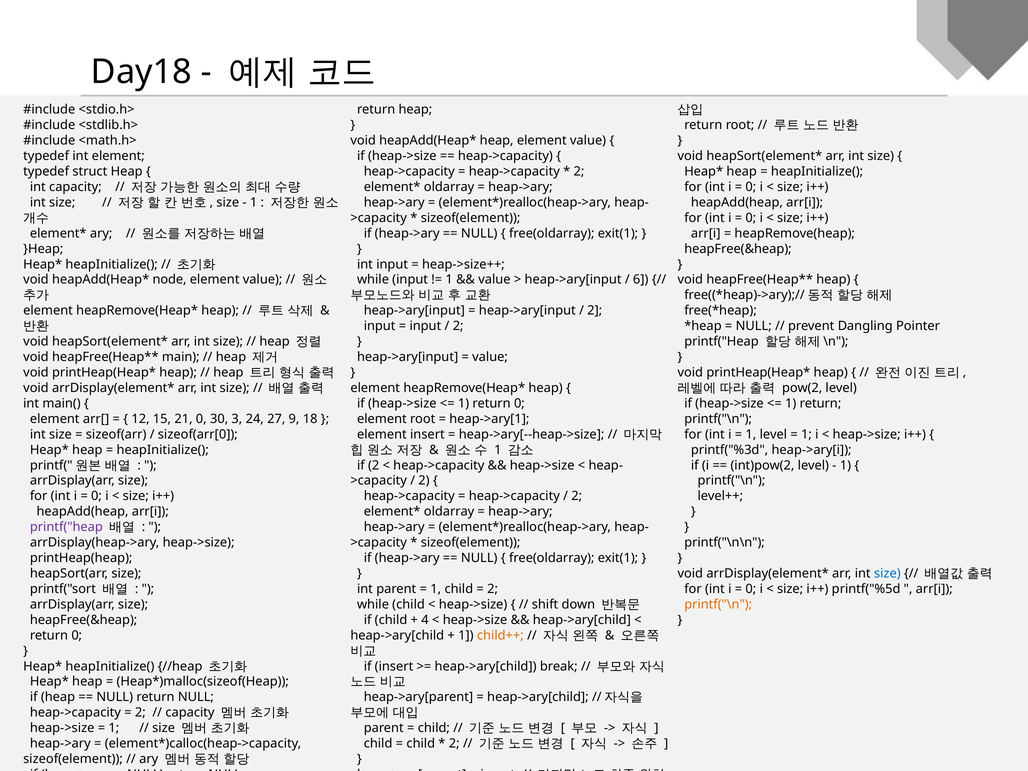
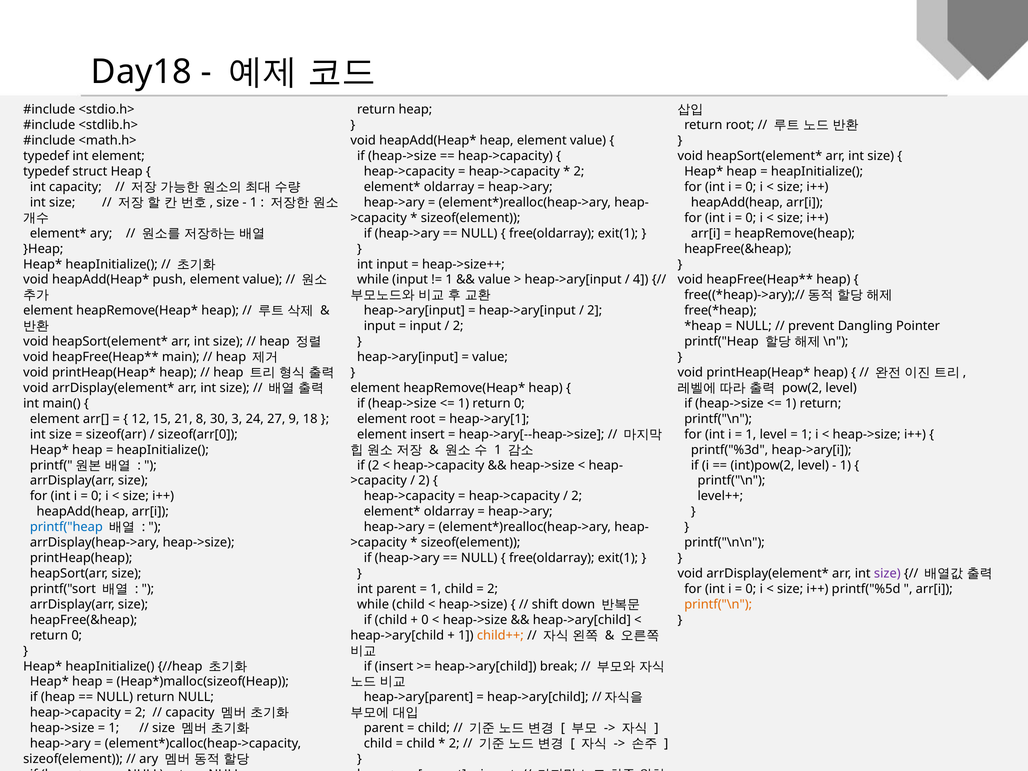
node: node -> push (169, 280)
6: 6 -> 4 (641, 280)
21 0: 0 -> 8 (201, 419)
printf("heap colour: purple -> blue (66, 527)
size colour: blue -> purple (887, 573)
4: 4 -> 0 (425, 620)
